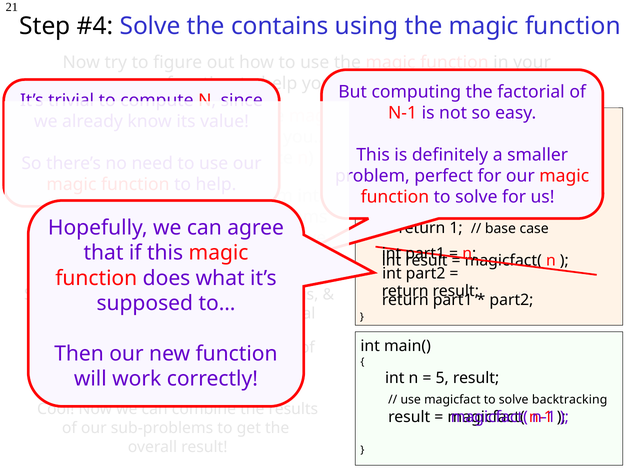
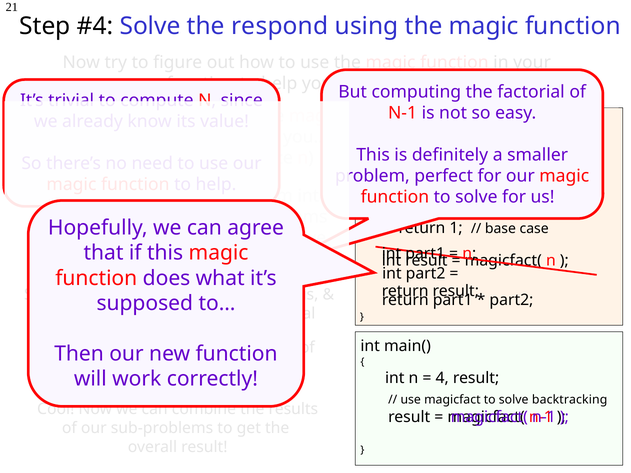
contains: contains -> respond (280, 26)
5: 5 -> 4 (442, 378)
